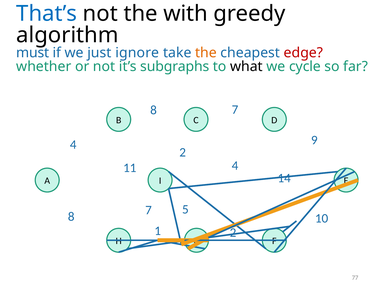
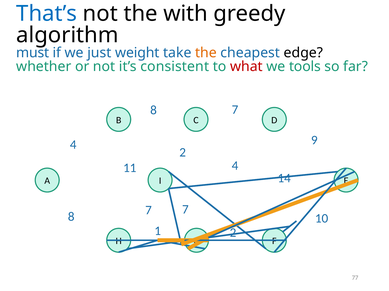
ignore: ignore -> weight (137, 53)
edge colour: red -> black (303, 53)
subgraphs: subgraphs -> consistent (175, 67)
what colour: black -> red (246, 67)
cycle: cycle -> tools (305, 67)
7 5: 5 -> 7 (185, 210)
